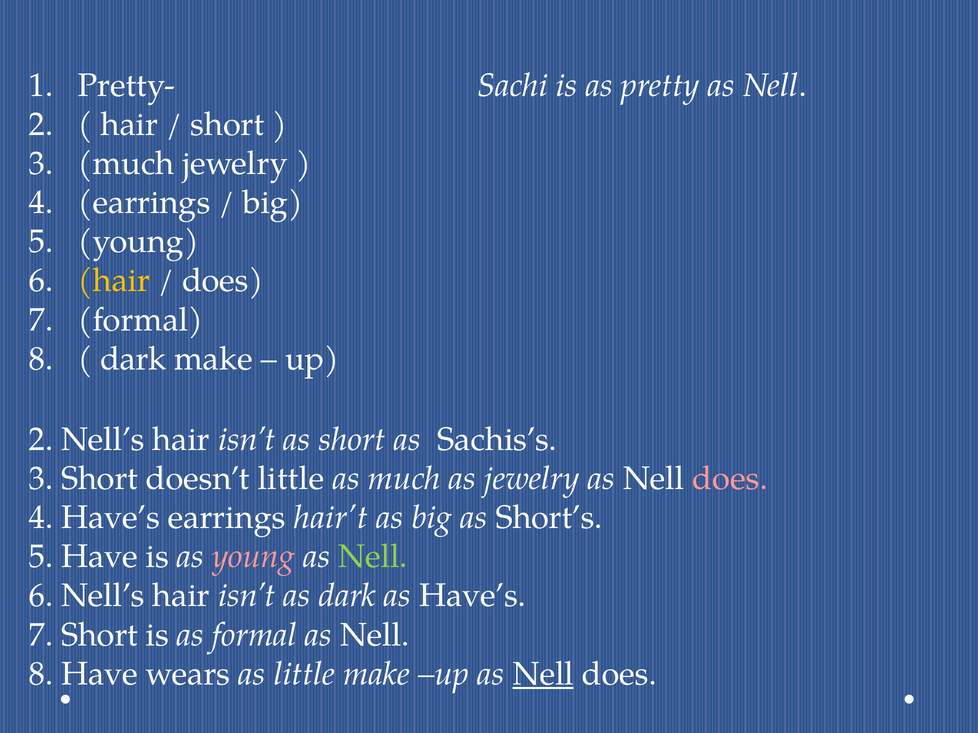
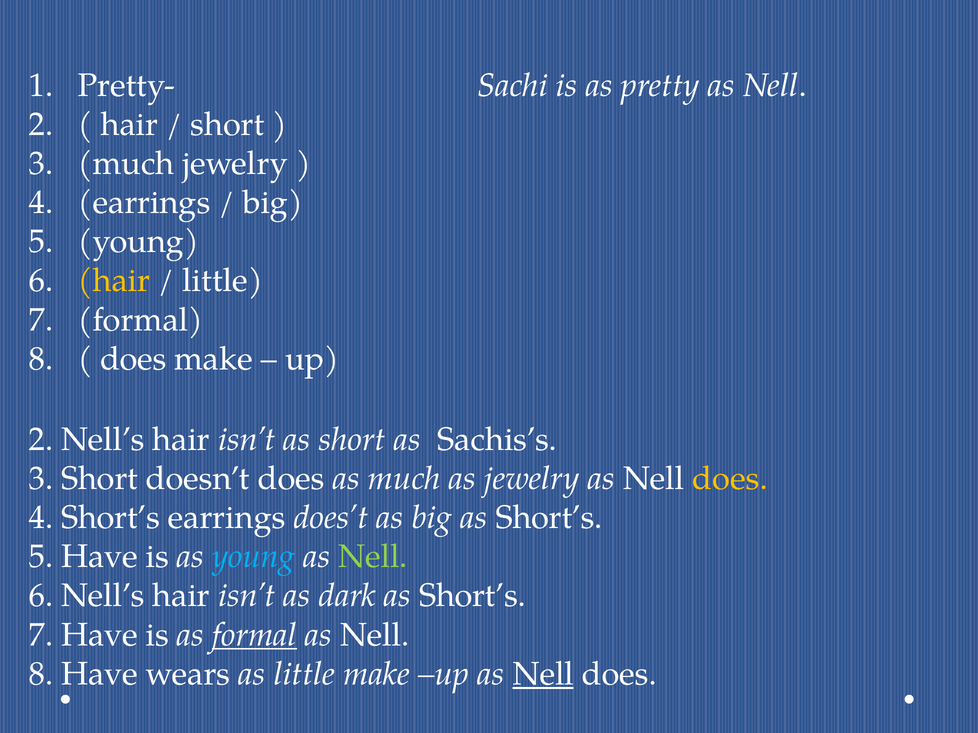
does: does -> little (223, 281)
dark: dark -> does (133, 359)
doesn’t little: little -> does (291, 479)
does colour: pink -> yellow (730, 479)
4 Have’s: Have’s -> Short’s (111, 518)
hair’t: hair’t -> does’t (331, 518)
young colour: pink -> light blue (254, 557)
dark as Have’s: Have’s -> Short’s (473, 596)
7 Short: Short -> Have (100, 635)
formal underline: none -> present (255, 635)
